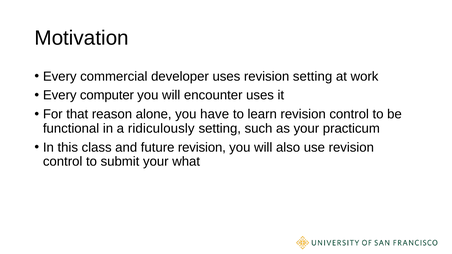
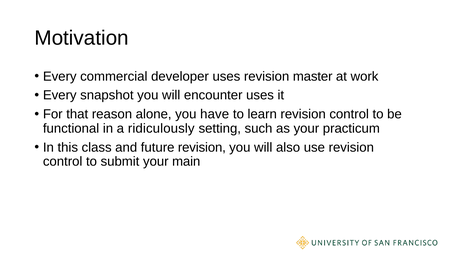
revision setting: setting -> master (313, 76)
computer: computer -> snapshot (107, 95)
what: what -> main (186, 162)
